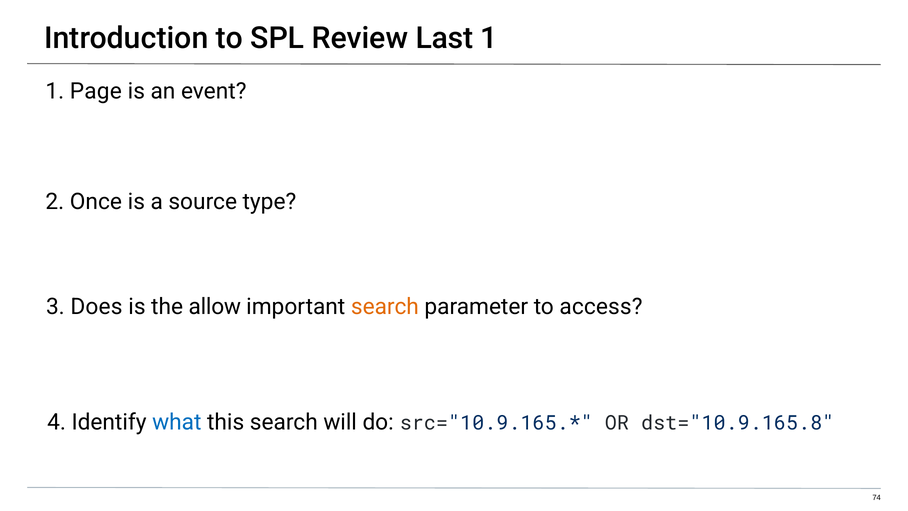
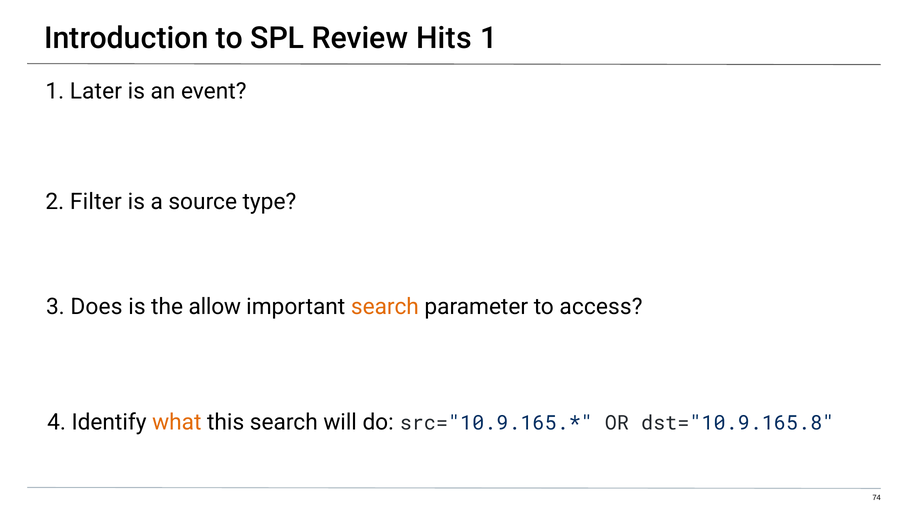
Last: Last -> Hits (444, 38)
Page: Page -> Later (96, 91)
Once: Once -> Filter (96, 202)
what colour: blue -> orange (177, 422)
